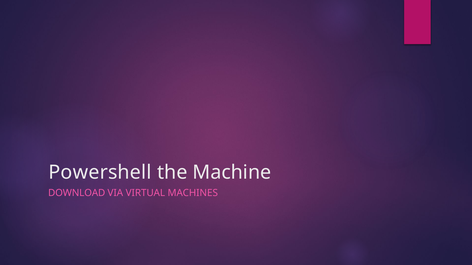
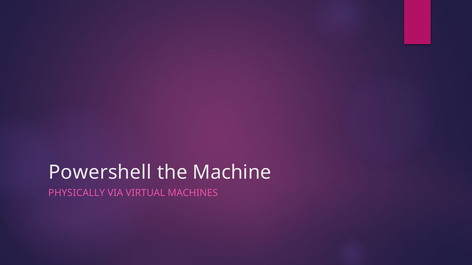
DOWNLOAD: DOWNLOAD -> PHYSICALLY (77, 193)
